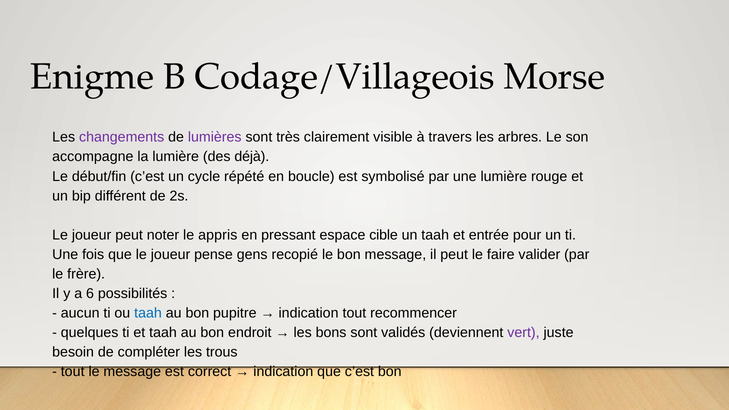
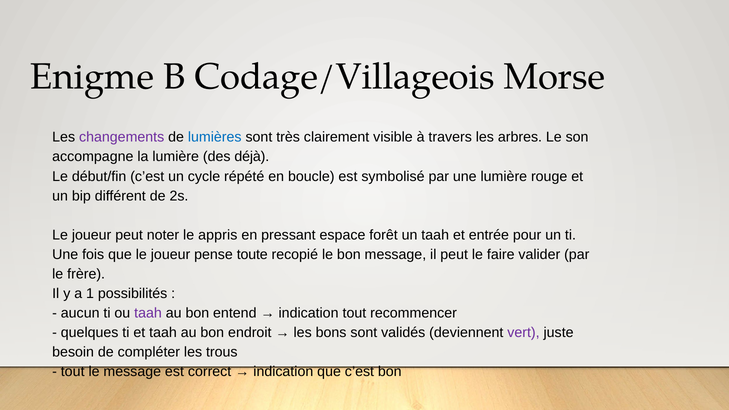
lumières colour: purple -> blue (215, 137)
cible: cible -> forêt (384, 235)
gens: gens -> toute (252, 255)
6: 6 -> 1 (90, 294)
taah colour: blue -> purple (148, 313)
pupitre: pupitre -> entend (235, 313)
